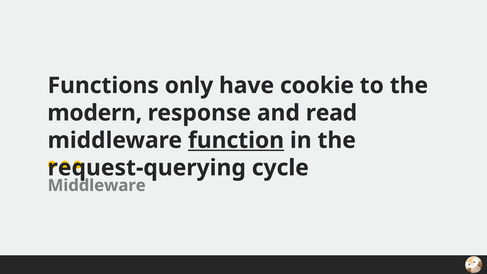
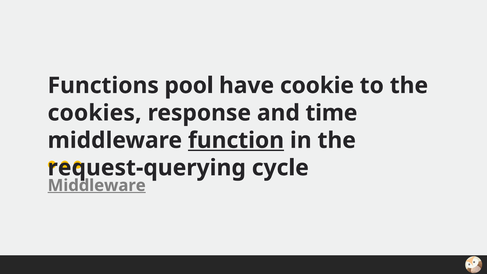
only: only -> pool (189, 86)
modern: modern -> cookies (95, 113)
read: read -> time (331, 113)
Middleware underline: none -> present (97, 185)
